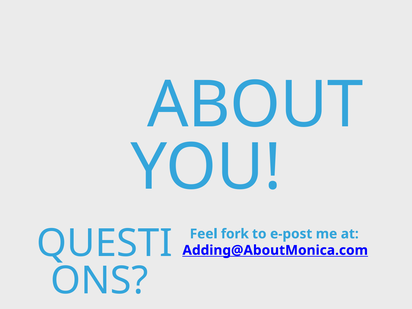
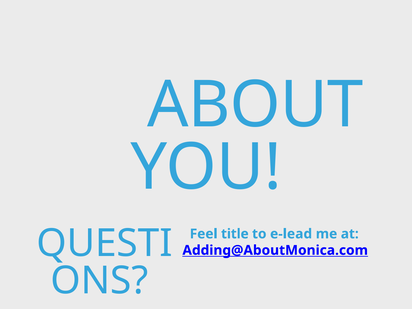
fork: fork -> title (235, 234)
e-post: e-post -> e-lead (291, 234)
